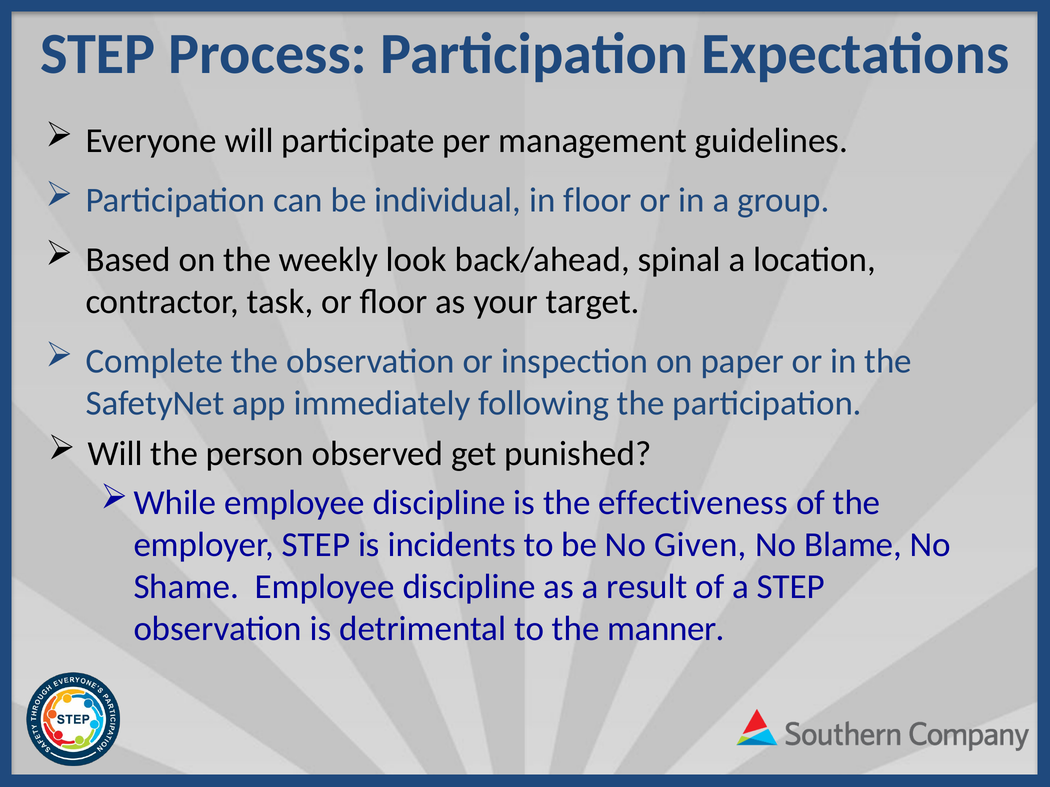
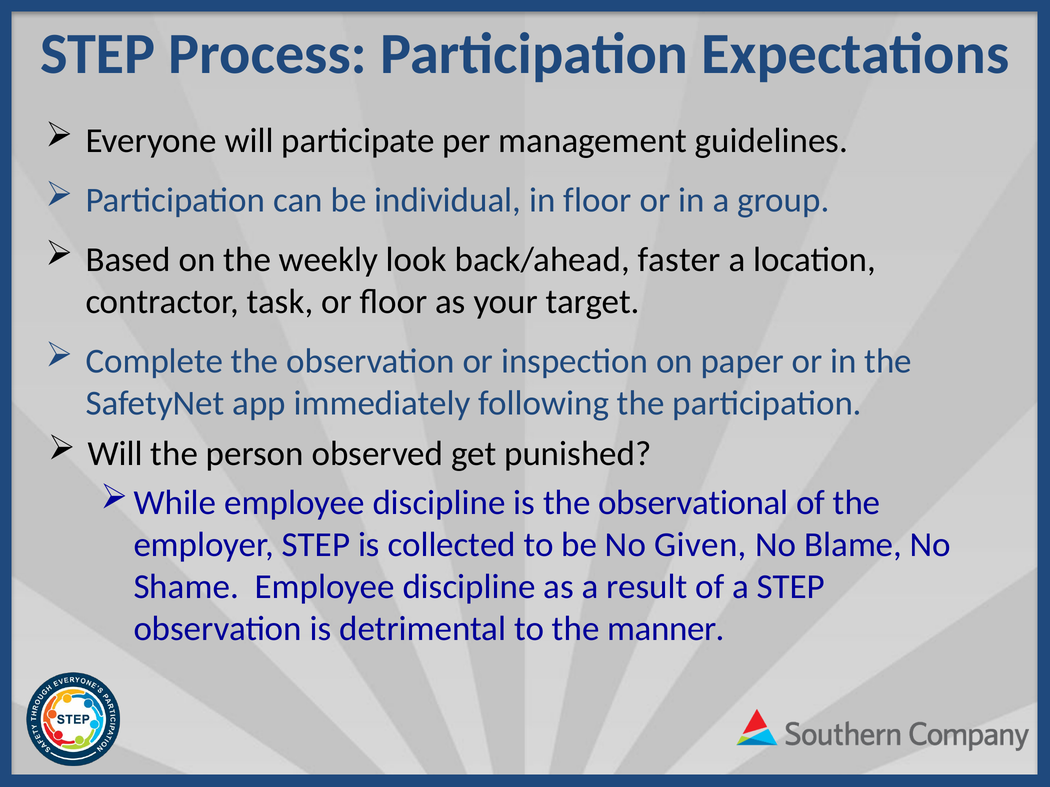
spinal: spinal -> faster (679, 260)
effectiveness: effectiveness -> observational (693, 503)
incidents: incidents -> collected (452, 545)
